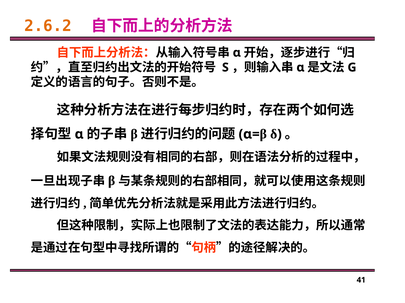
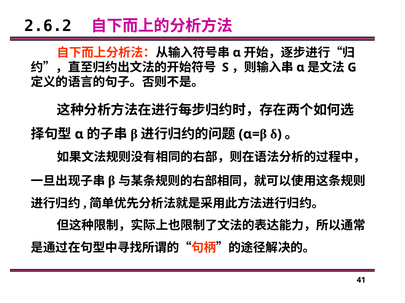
2.6.2 colour: orange -> black (48, 26)
